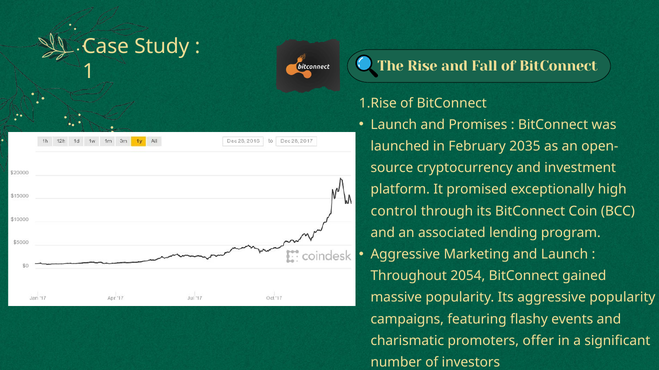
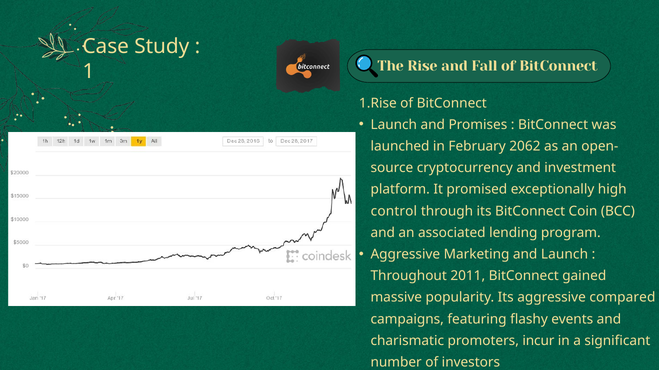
2035: 2035 -> 2062 (525, 147)
2054: 2054 -> 2011 (468, 276)
aggressive popularity: popularity -> compared (622, 298)
offer: offer -> incur (538, 341)
